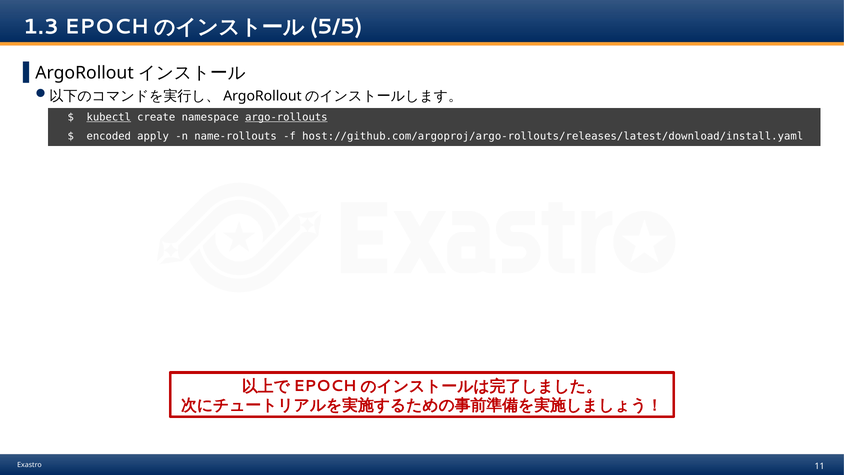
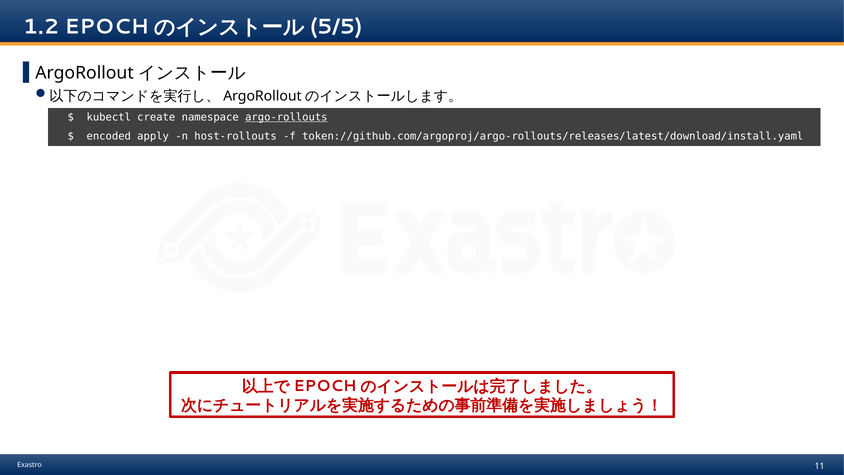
1.3: 1.3 -> 1.2 (41, 27)
kubectl underline: present -> none (109, 117)
name-rollouts: name-rollouts -> host-rollouts (236, 136)
host://github.com/argoproj/argo-rollouts/releases/latest/download/install.yaml: host://github.com/argoproj/argo-rollouts/releases/latest/download/install.yaml -> token://github.com/argoproj/argo-rollouts/releases/latest/download/install.yaml (553, 136)
